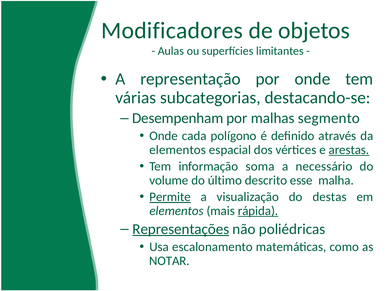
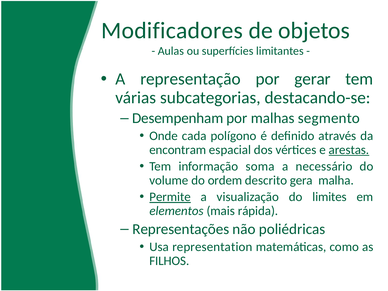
por onde: onde -> gerar (313, 79)
elementos: elementos -> encontram (178, 150)
último: último -> ordem (225, 180)
esse: esse -> gera (301, 180)
destas: destas -> limites (330, 197)
rápida underline: present -> none (258, 211)
Representações underline: present -> none (181, 229)
escalonamento: escalonamento -> representation (212, 247)
NOTAR: NOTAR -> FILHOS (169, 261)
